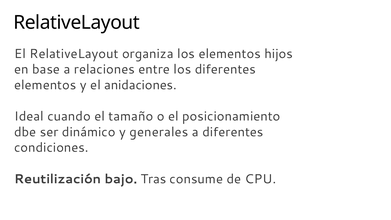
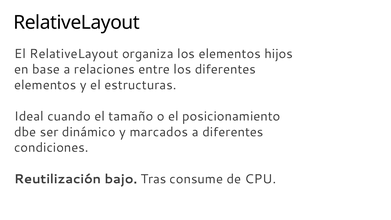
anidaciones: anidaciones -> estructuras (140, 85)
generales: generales -> marcados (159, 132)
